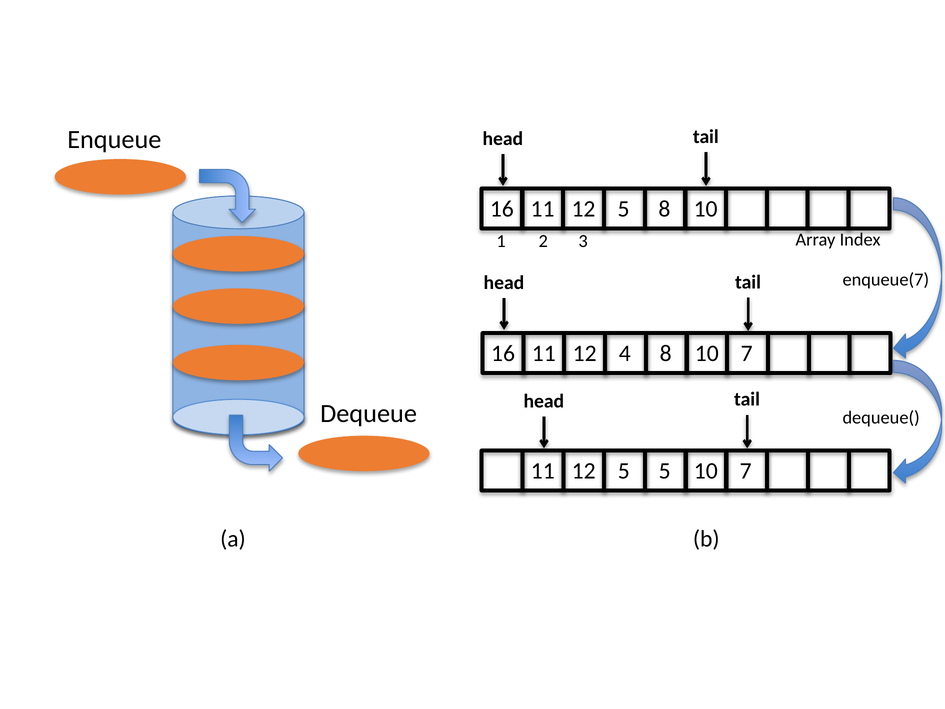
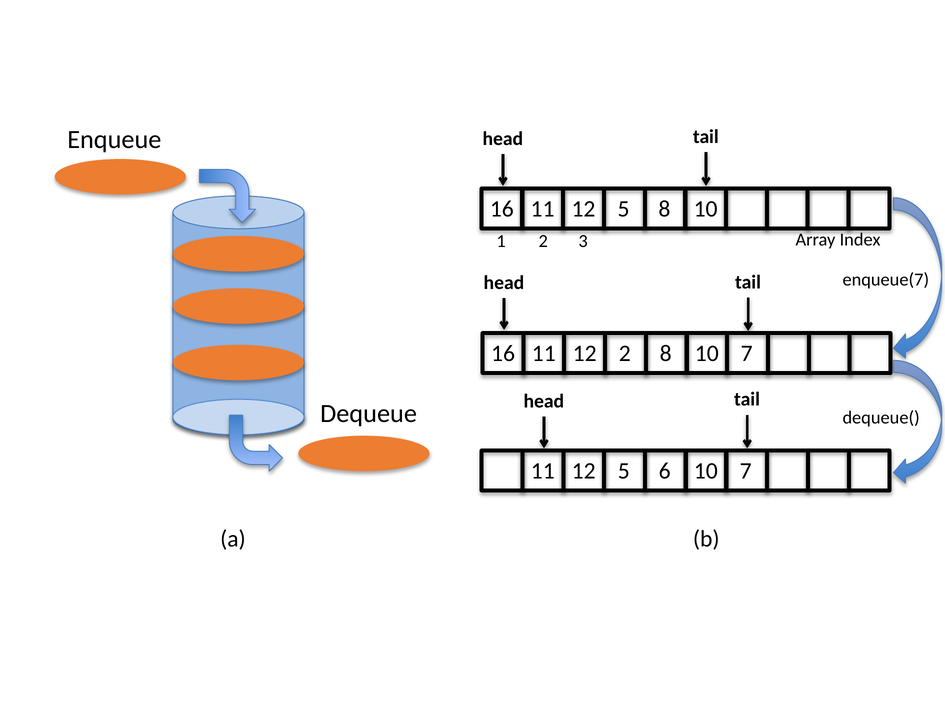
12 4: 4 -> 2 (625, 353)
5 5: 5 -> 6 (665, 471)
